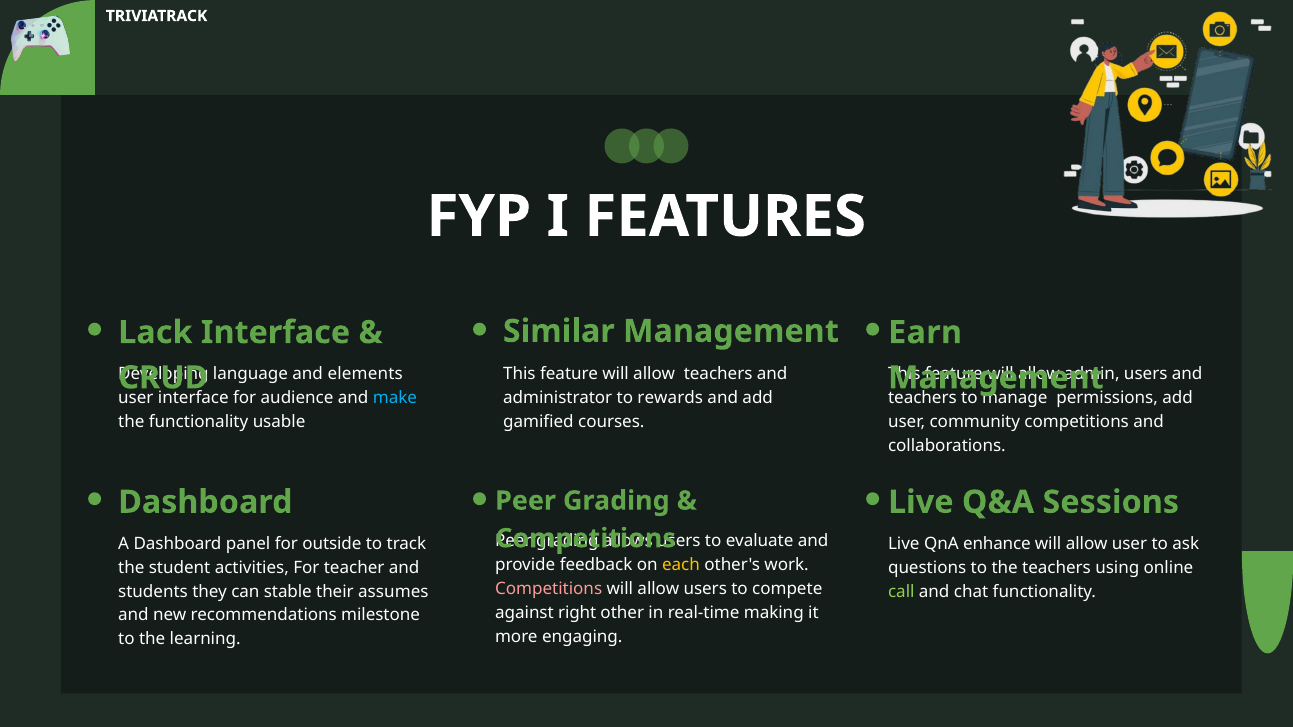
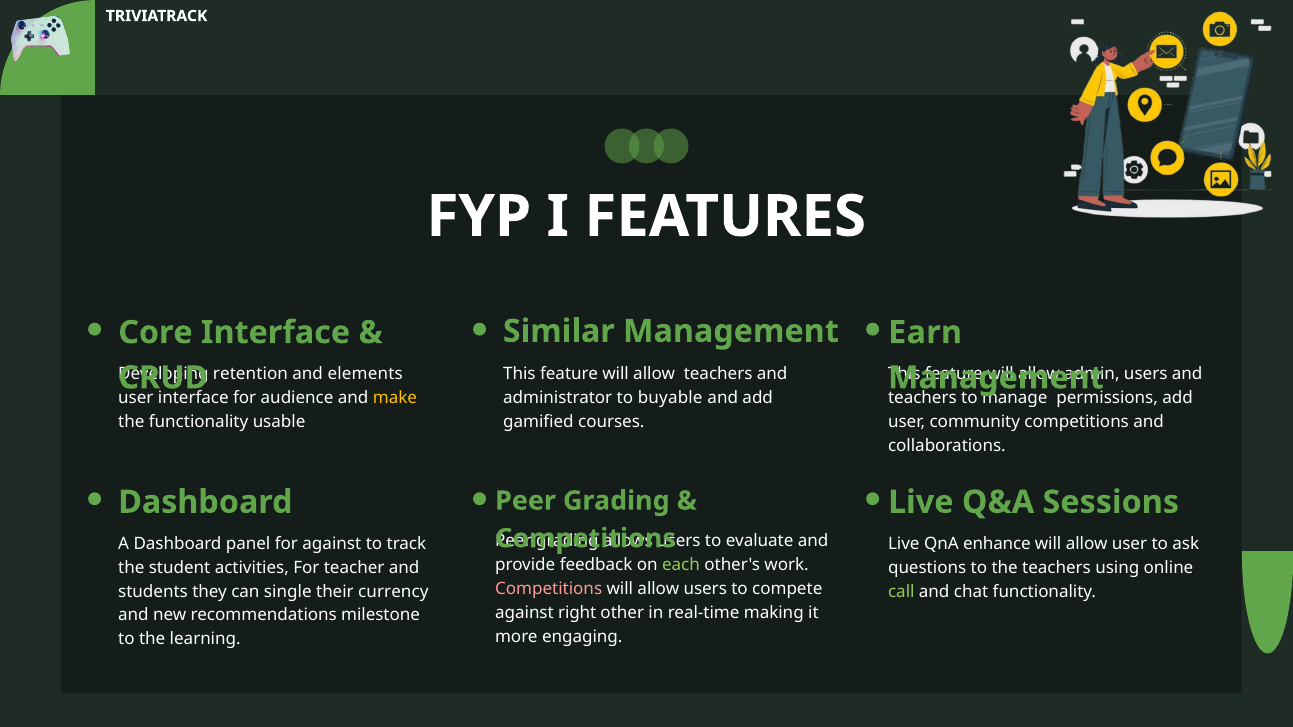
Lack: Lack -> Core (155, 333)
language: language -> retention (250, 374)
make colour: light blue -> yellow (395, 398)
rewards: rewards -> buyable (670, 398)
for outside: outside -> against (332, 544)
each colour: yellow -> light green (681, 565)
stable: stable -> single (288, 592)
assumes: assumes -> currency (393, 592)
